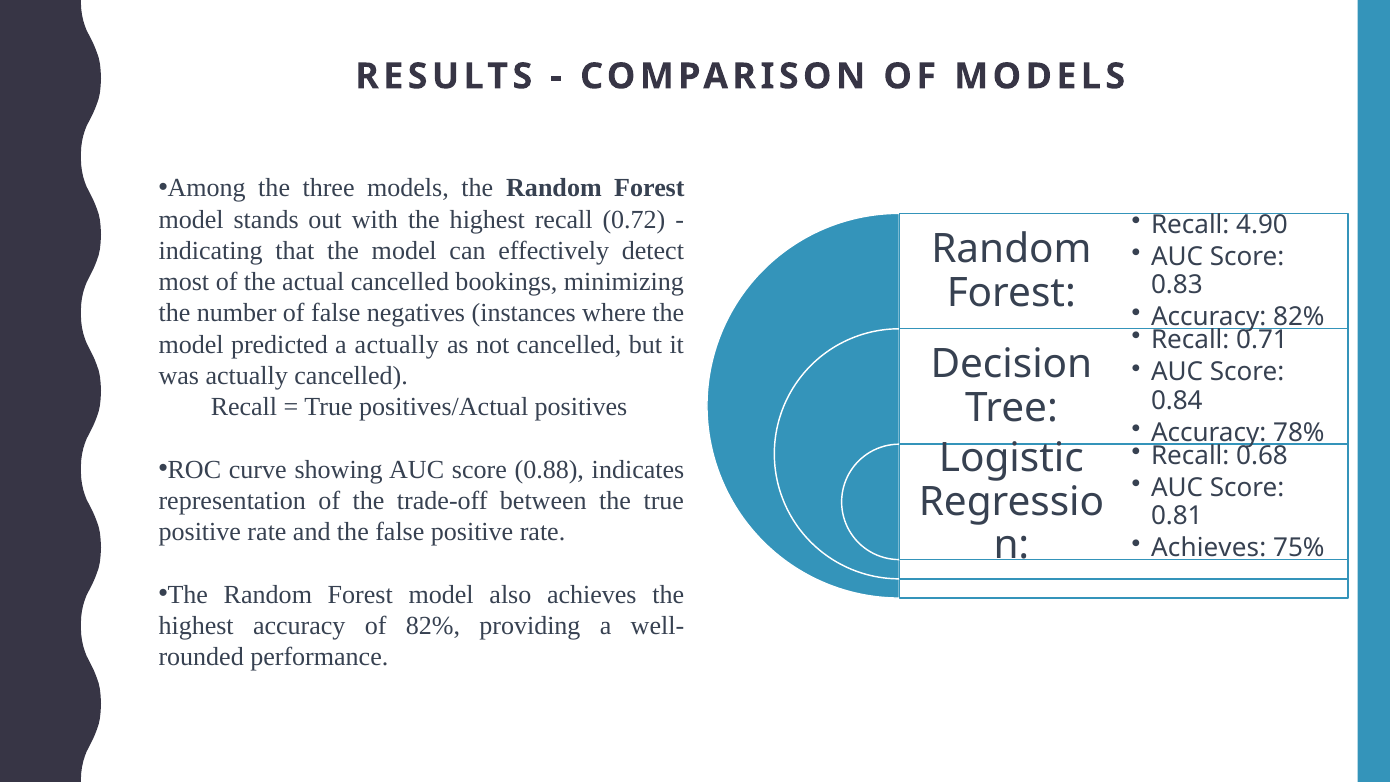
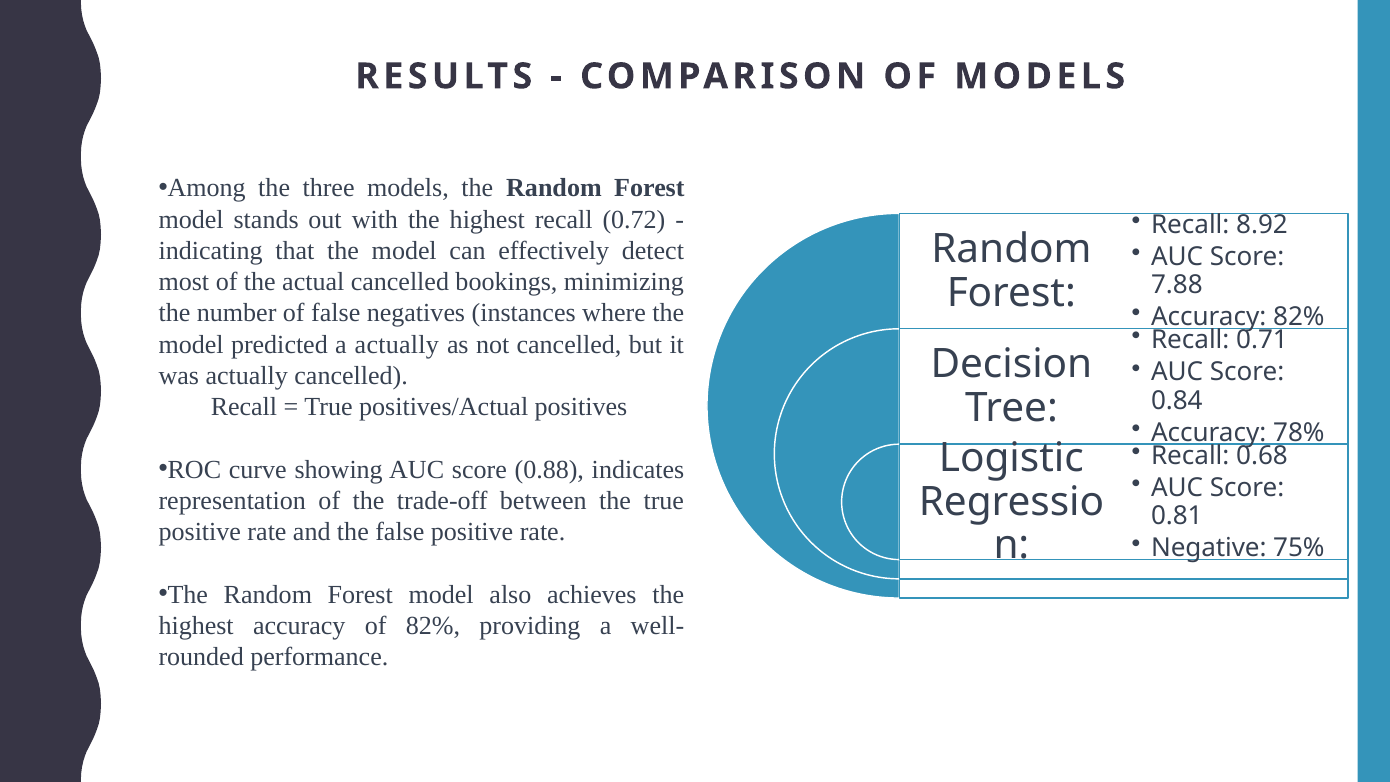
4.90: 4.90 -> 8.92 (1262, 225)
0.83: 0.83 -> 7.88 (1177, 285)
Achieves: Achieves -> Negative (1209, 548)
